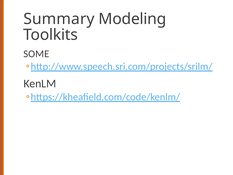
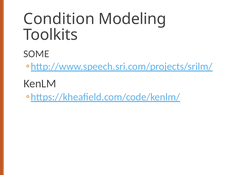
Summary: Summary -> Condition (59, 19)
